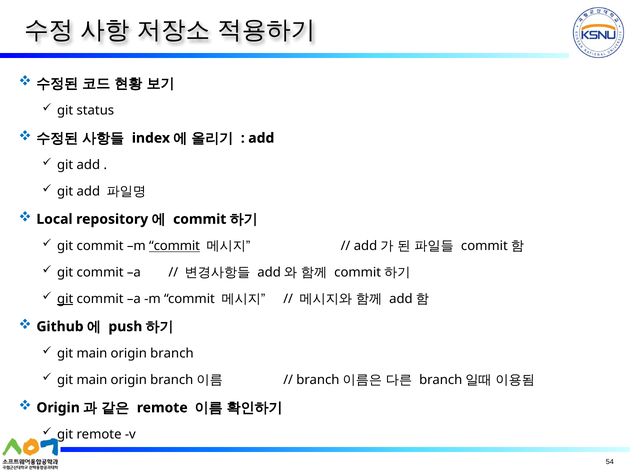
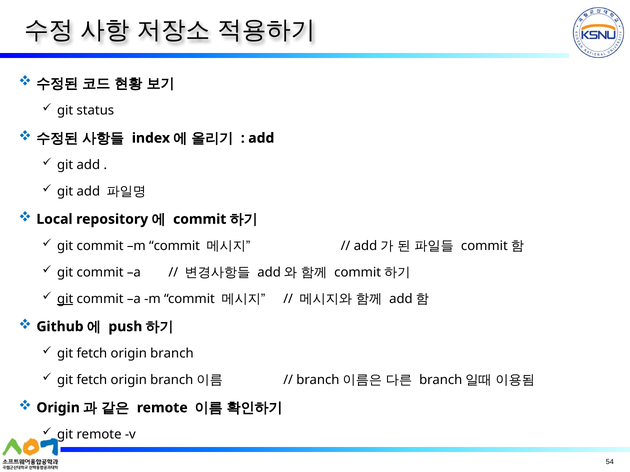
commit underline: present -> none (175, 246)
main: main -> fetch (92, 354)
main: main -> fetch (92, 380)
